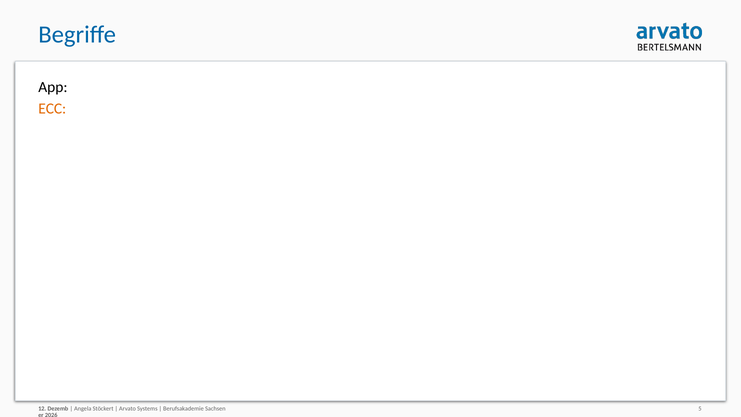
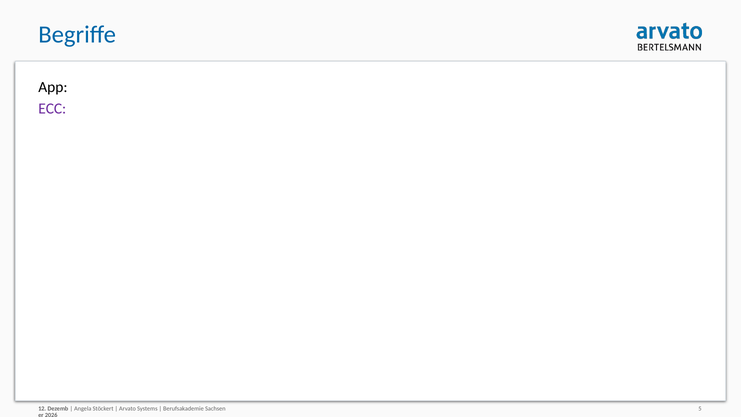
ECC colour: orange -> purple (52, 109)
